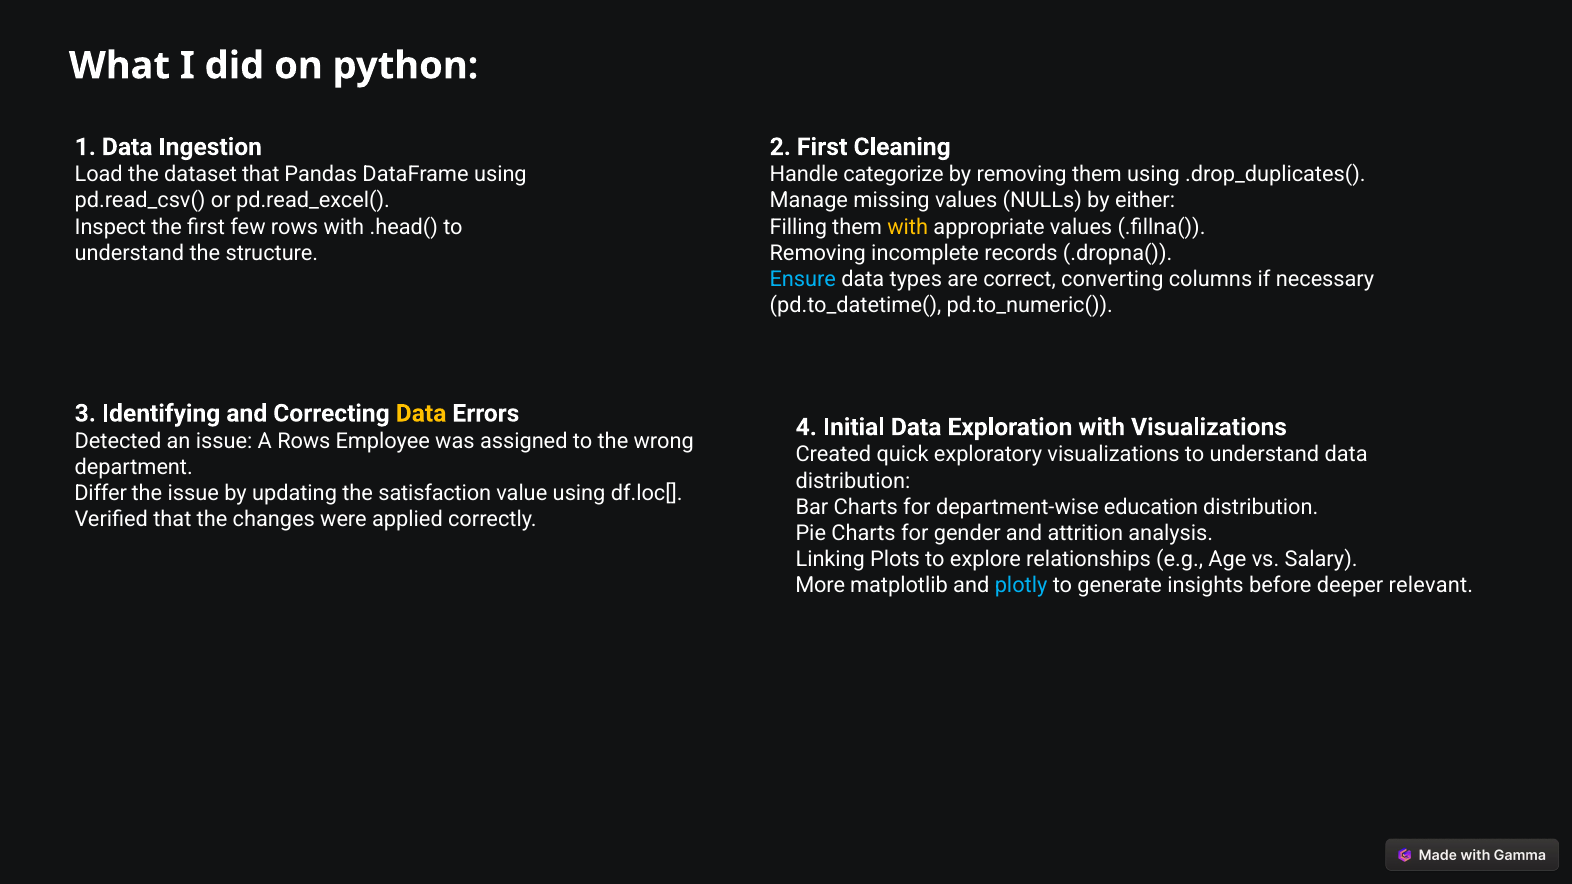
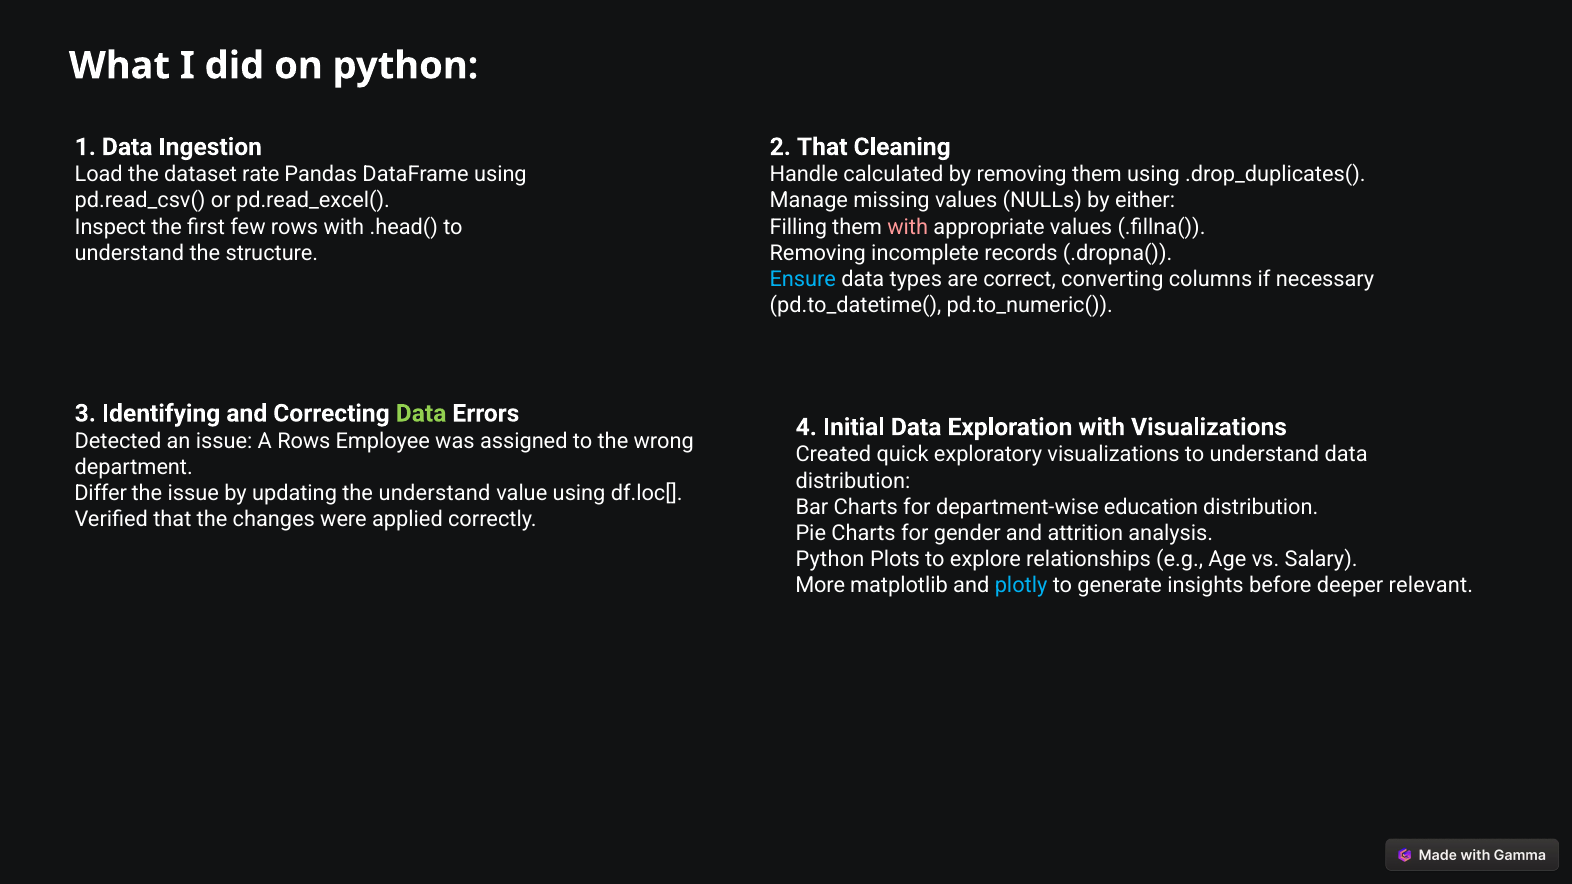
2 First: First -> That (822, 147)
dataset that: that -> rate (261, 175)
categorize: categorize -> calculated (893, 175)
with colour: yellow -> pink (908, 227)
Data colour: yellow -> light green (421, 414)
the satisfaction: satisfaction -> understand (435, 494)
Linking: Linking -> Python (830, 560)
